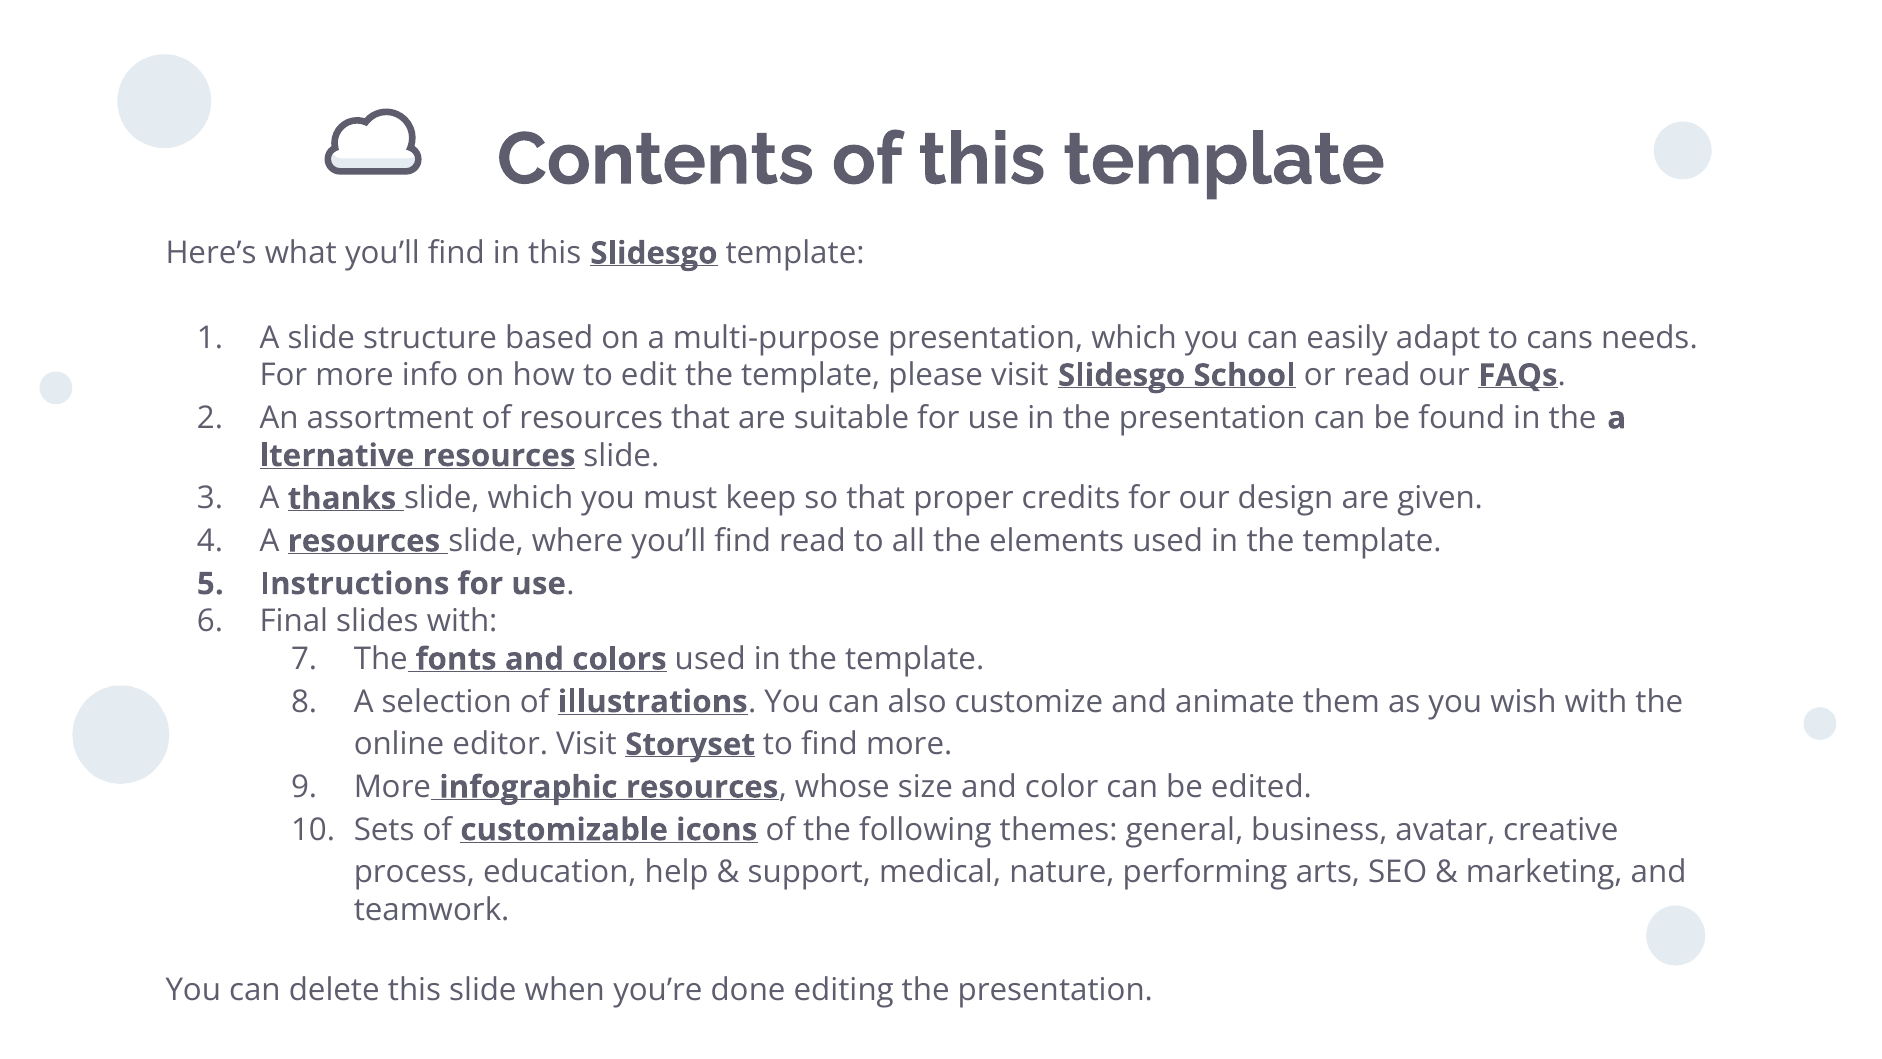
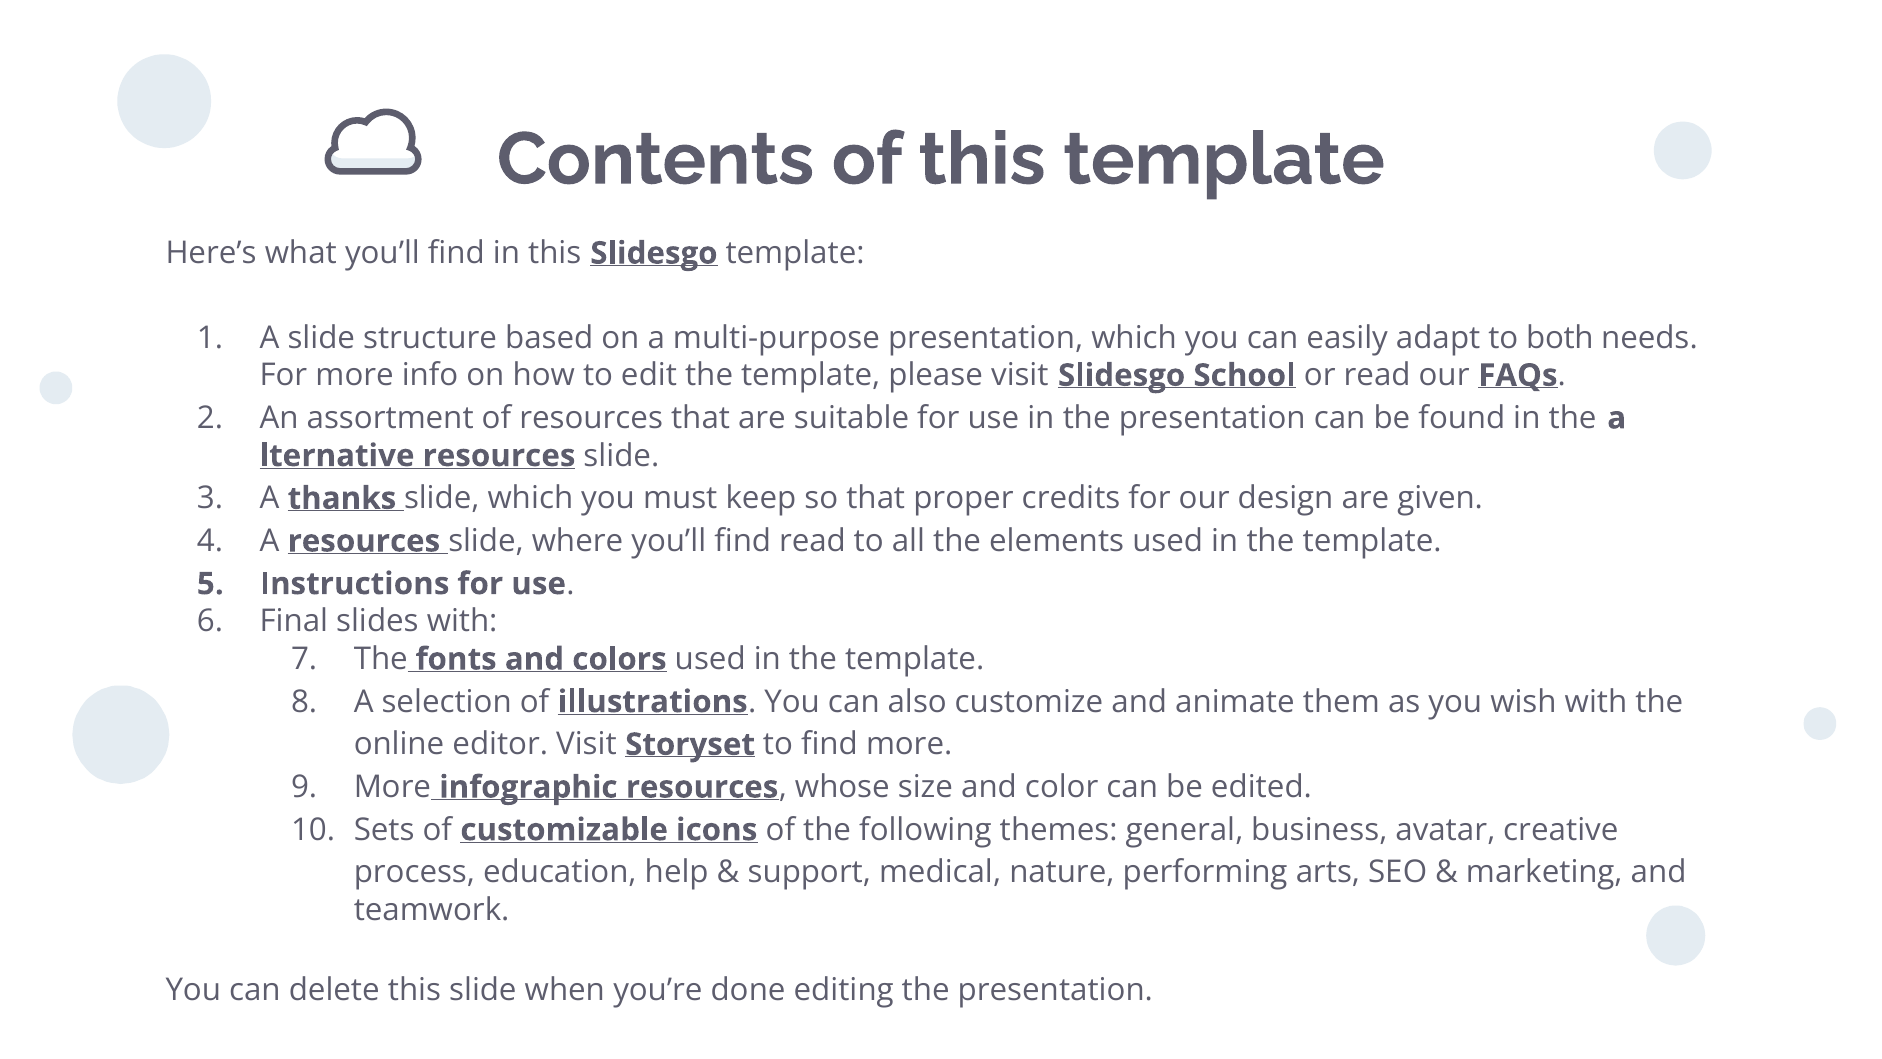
cans: cans -> both (1560, 338)
